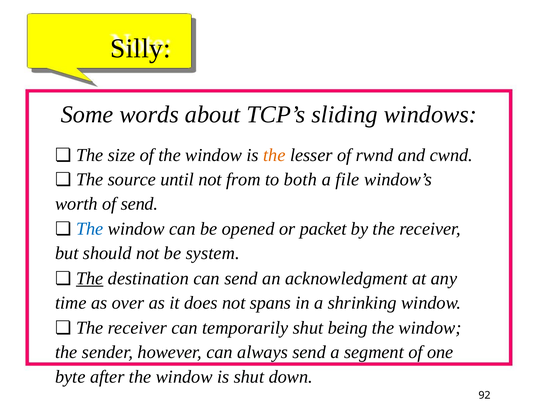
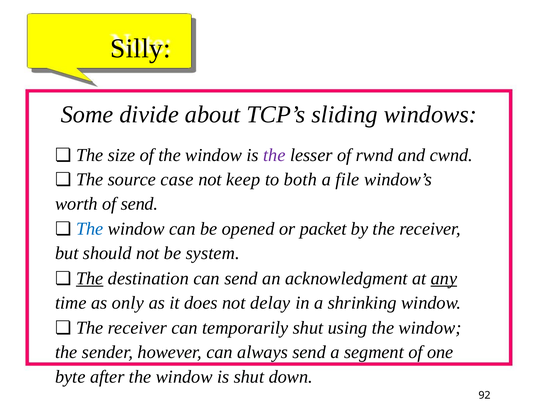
words: words -> divide (149, 114)
the colour: orange -> purple (274, 155)
until: until -> case (177, 180)
from: from -> keep (243, 180)
any underline: none -> present (444, 279)
over: over -> only (128, 303)
spans: spans -> delay (270, 303)
being: being -> using (348, 328)
